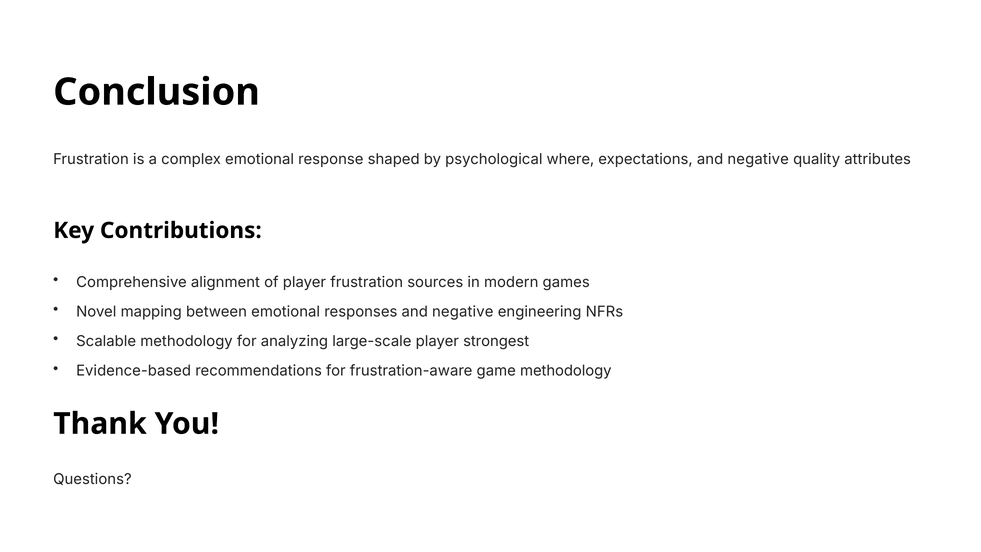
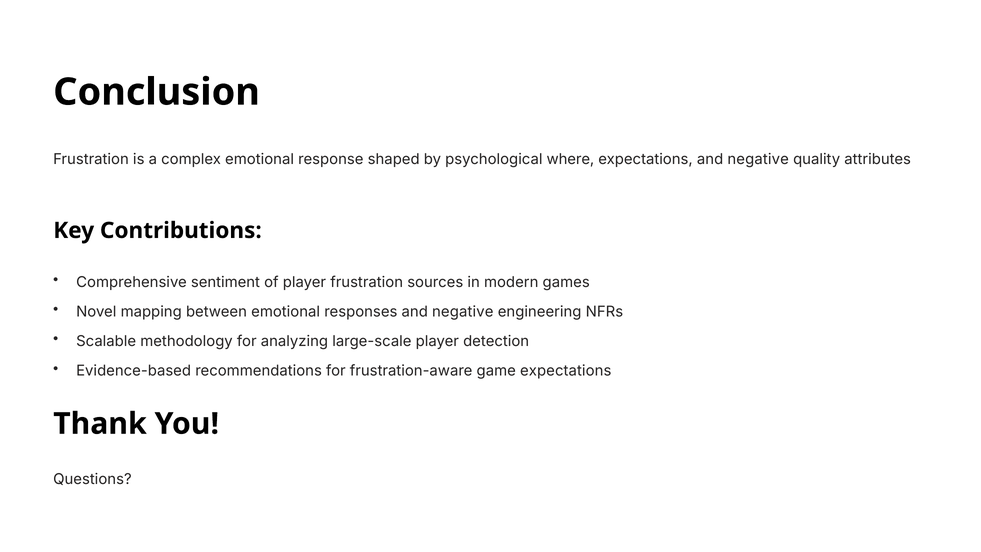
alignment: alignment -> sentiment (225, 282)
strongest: strongest -> detection (496, 341)
game methodology: methodology -> expectations (566, 371)
